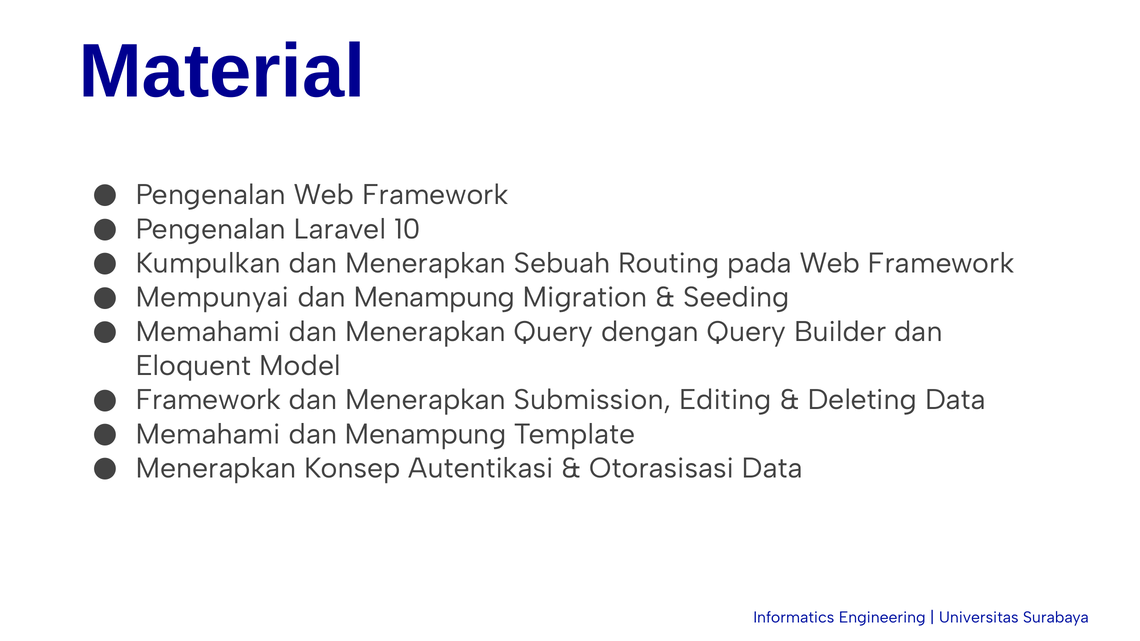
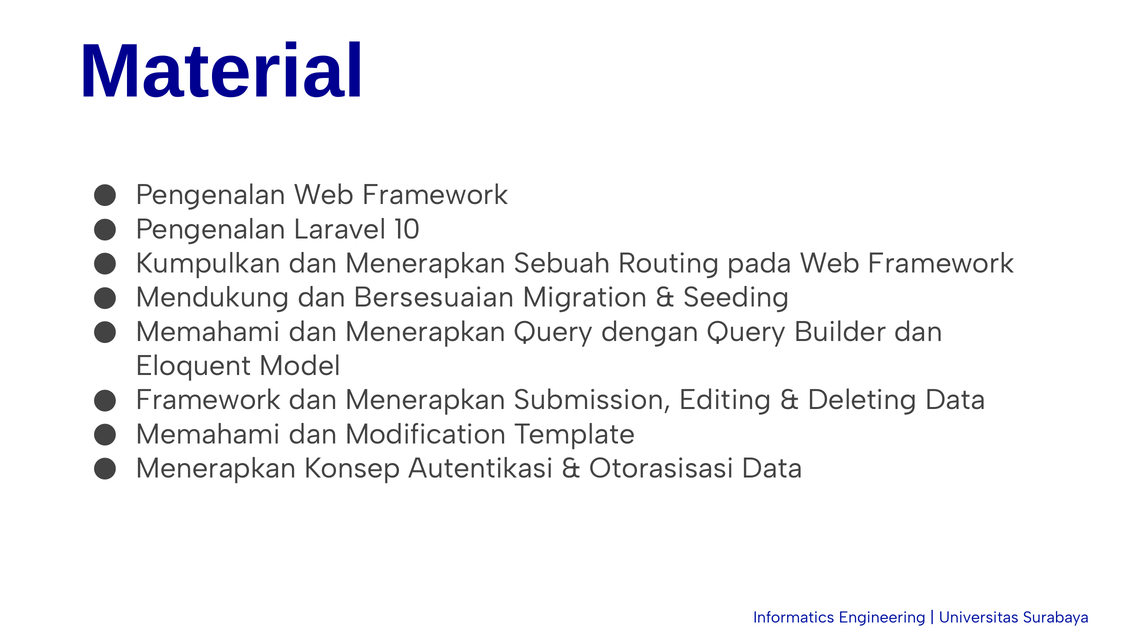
Mempunyai: Mempunyai -> Mendukung (213, 298)
Menampung: Menampung -> Bersesuaian (434, 298)
Memahami dan Menampung: Menampung -> Modification (426, 434)
